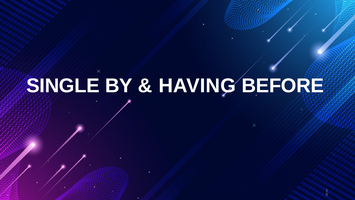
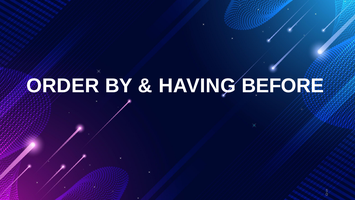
SINGLE: SINGLE -> ORDER (63, 86)
